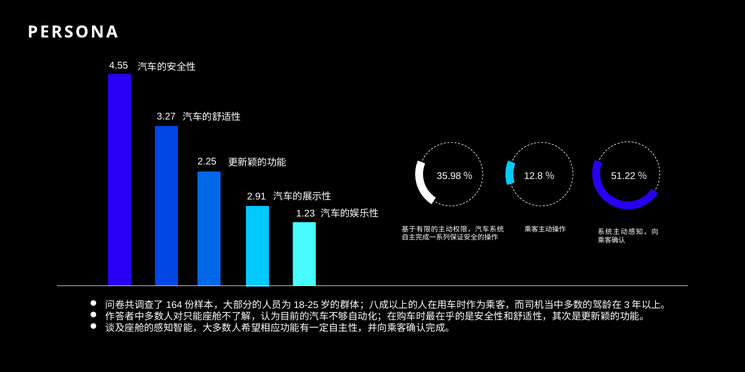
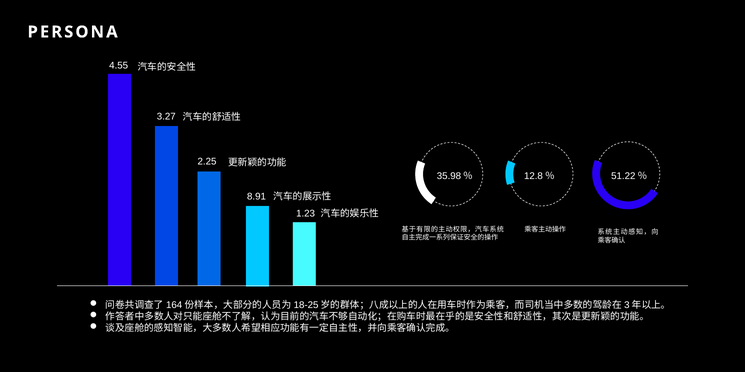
2.91: 2.91 -> 8.91 (256, 197)
